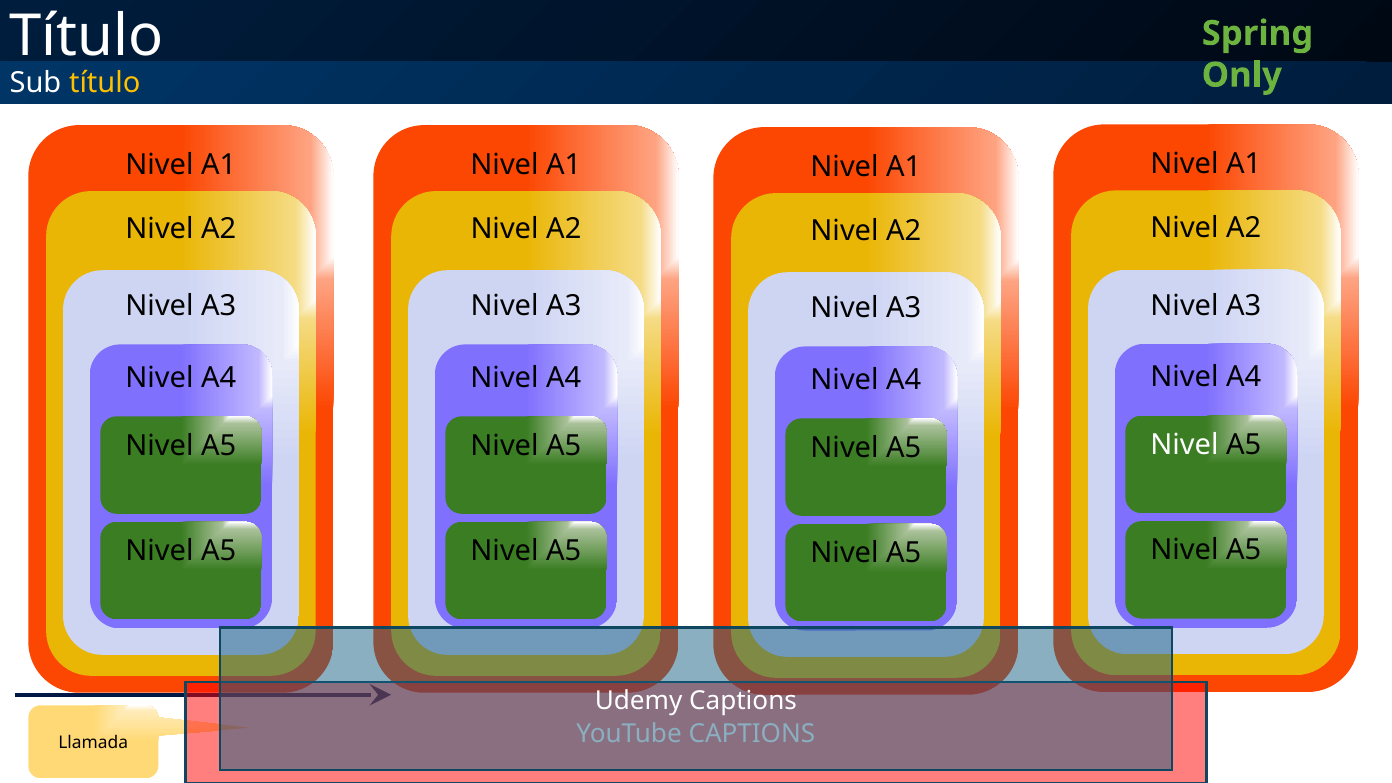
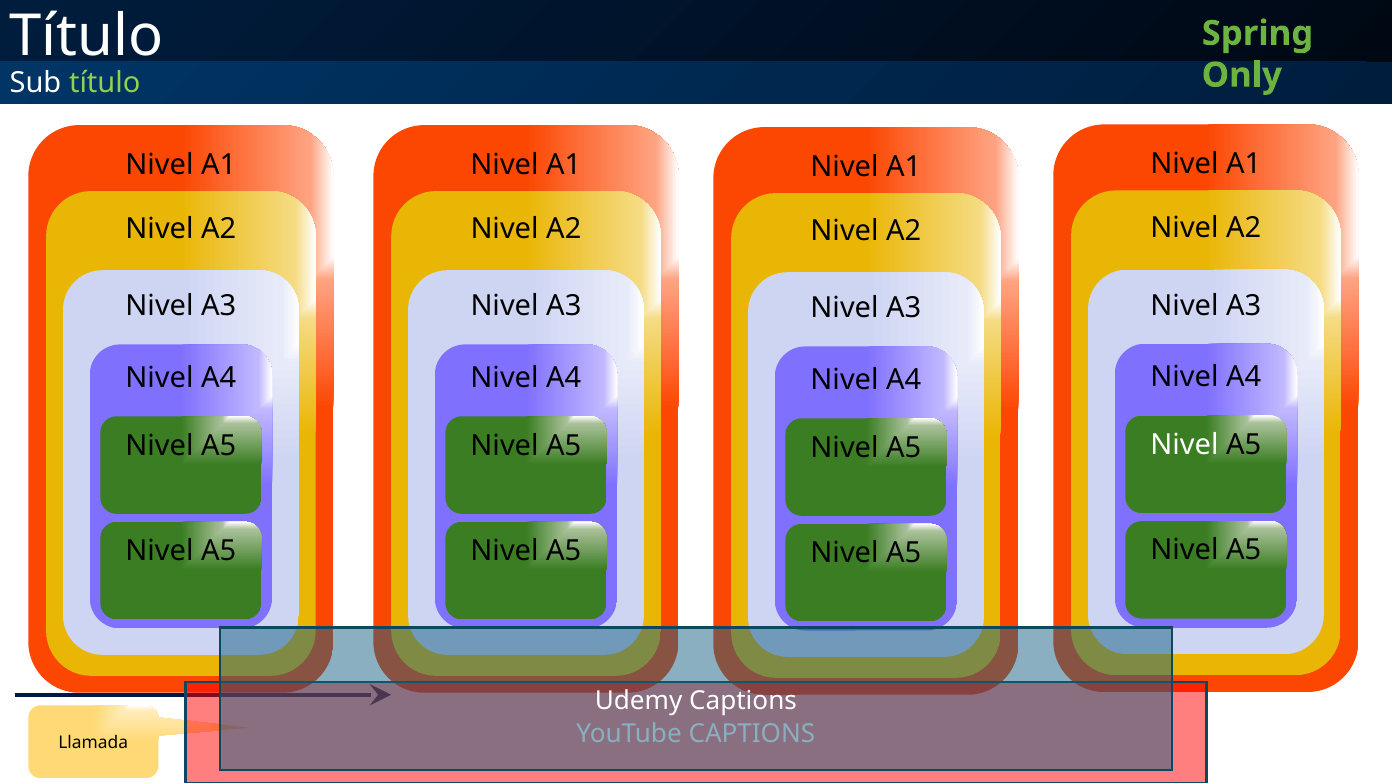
título colour: yellow -> light green (105, 83)
